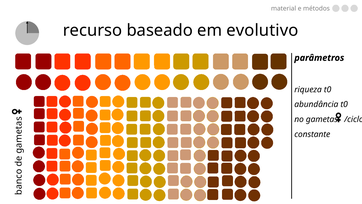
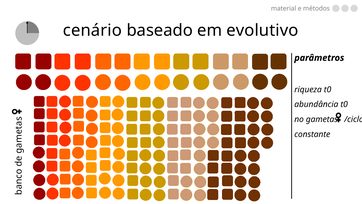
recurso: recurso -> cenário (92, 30)
